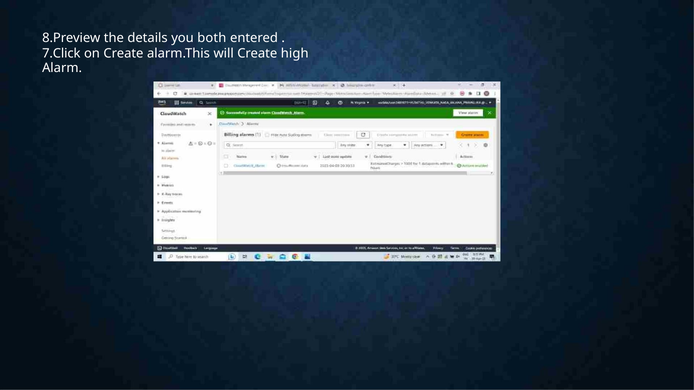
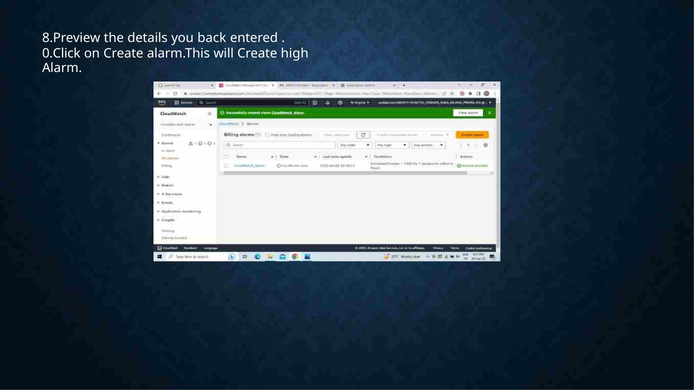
both: both -> back (212, 38)
7.Click: 7.Click -> 0.Click (61, 54)
